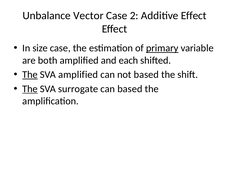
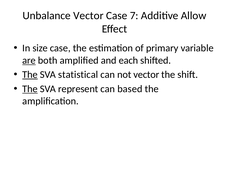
2: 2 -> 7 (134, 15)
Additive Effect: Effect -> Allow (194, 15)
primary underline: present -> none (162, 48)
are underline: none -> present (29, 60)
SVA amplified: amplified -> statistical (78, 75)
not based: based -> vector (146, 75)
surrogate: surrogate -> represent (78, 89)
